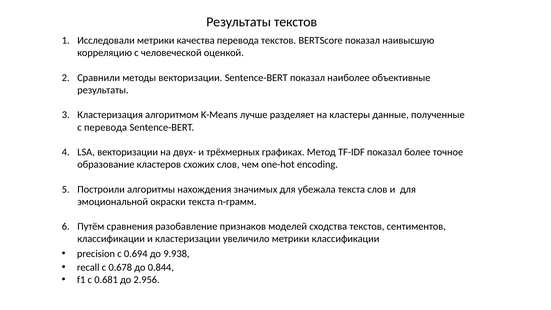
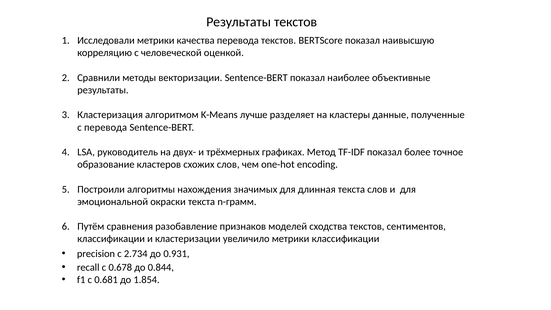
LSA векторизации: векторизации -> руководитель (128, 152)
убежала: убежала -> длинная (317, 189)
0.694: 0.694 -> 2.734 (136, 254)
9.938: 9.938 -> 0.931 (176, 254)
2.956: 2.956 -> 1.854 (147, 280)
